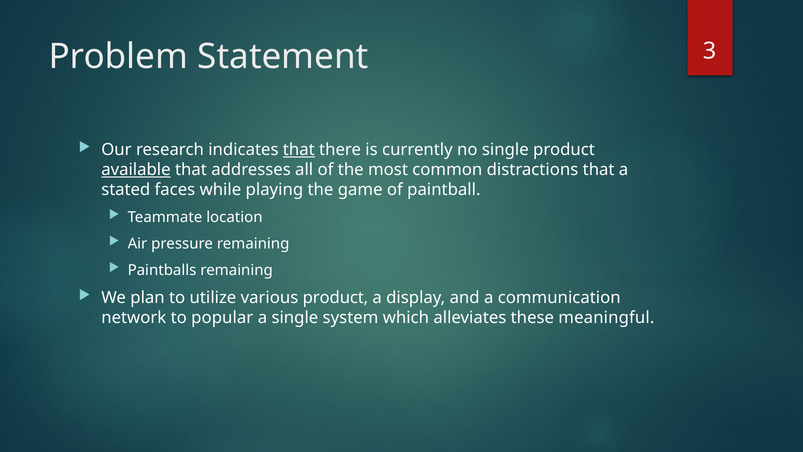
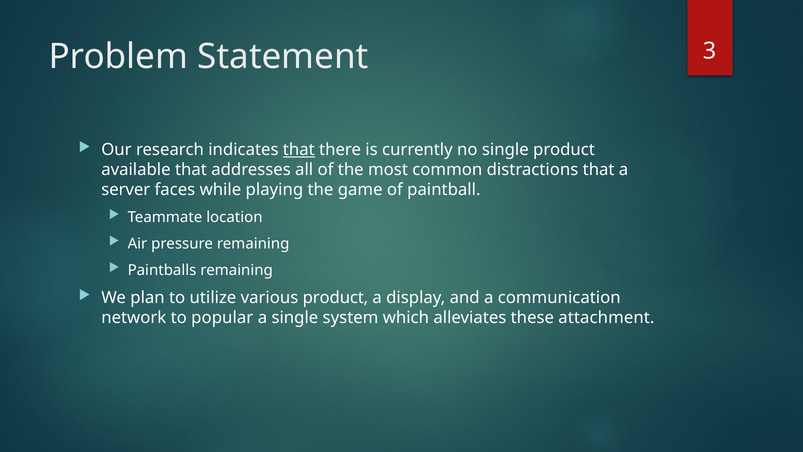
available underline: present -> none (136, 170)
stated: stated -> server (126, 190)
meaningful: meaningful -> attachment (606, 318)
